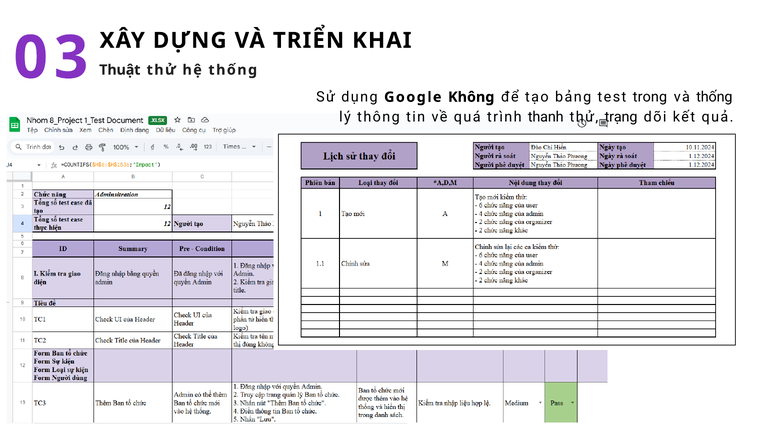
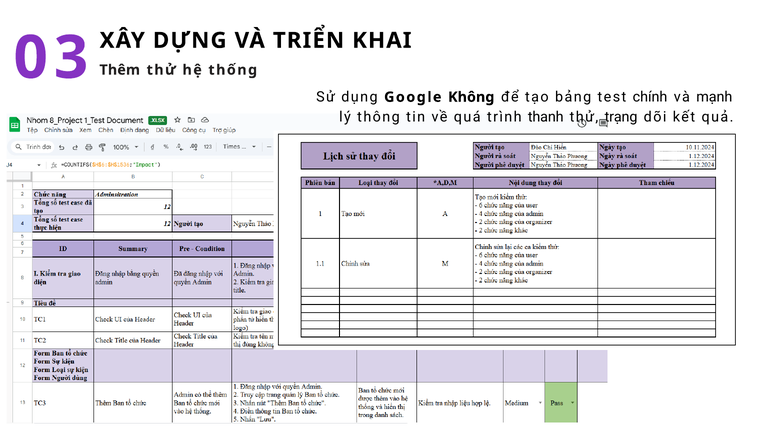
Thuật: Thuật -> Thêm (120, 70)
trong: trong -> chính (650, 97)
và thống: thống -> mạnh (714, 97)
